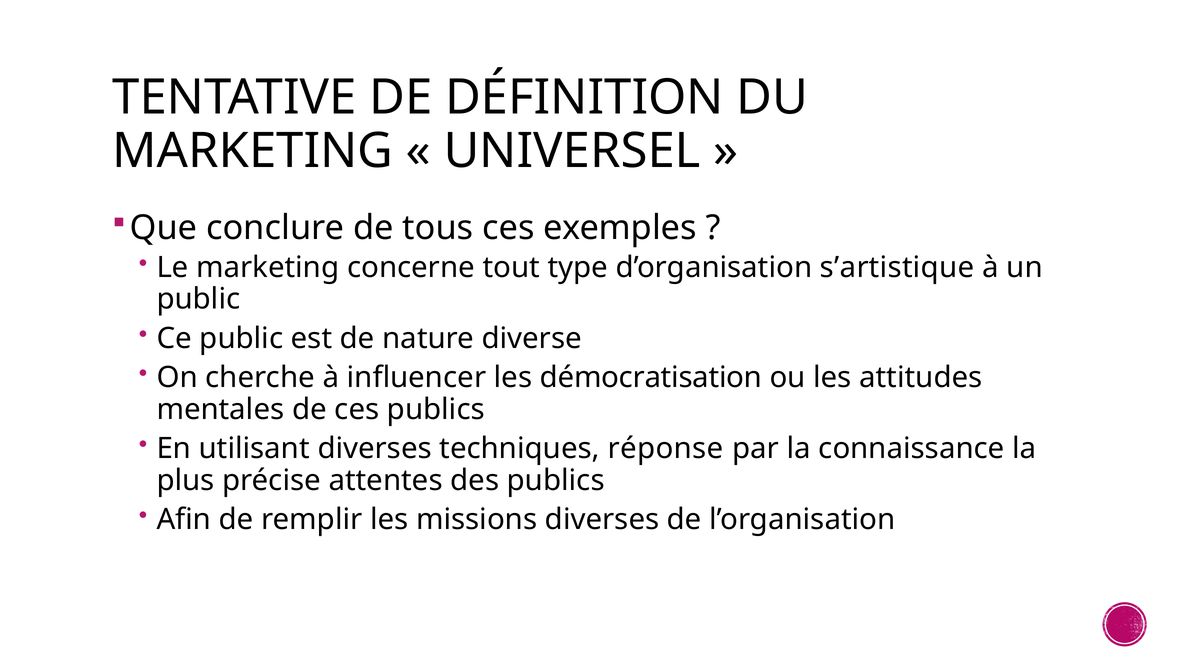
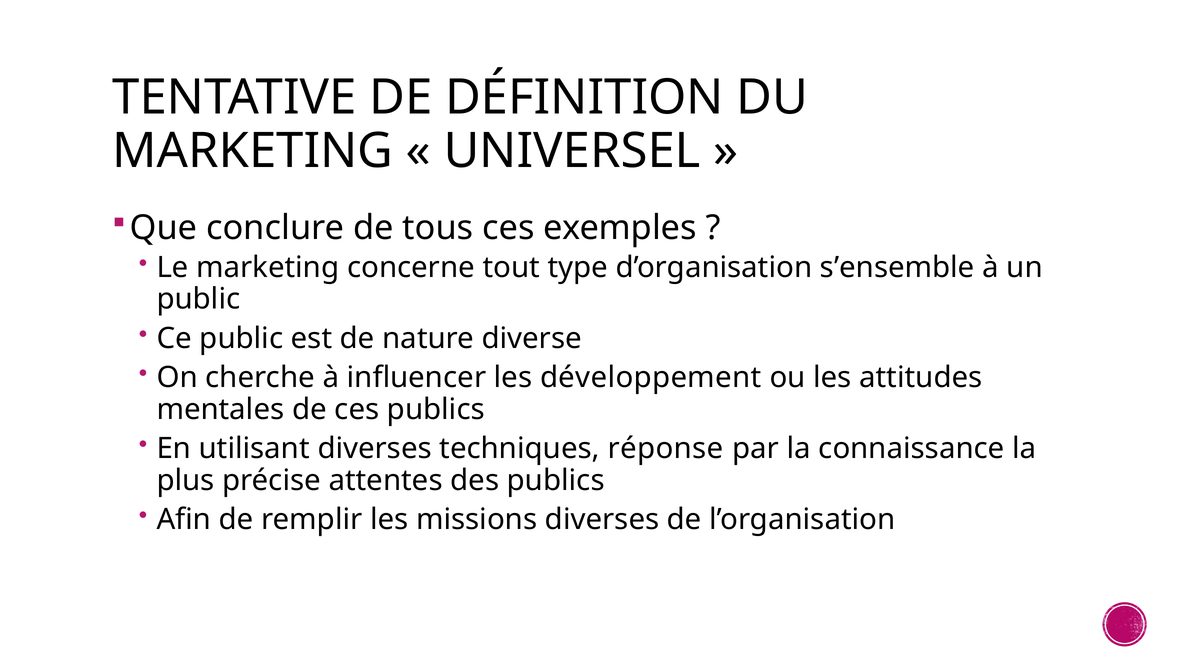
s’artistique: s’artistique -> s’ensemble (897, 267)
démocratisation: démocratisation -> développement (651, 378)
